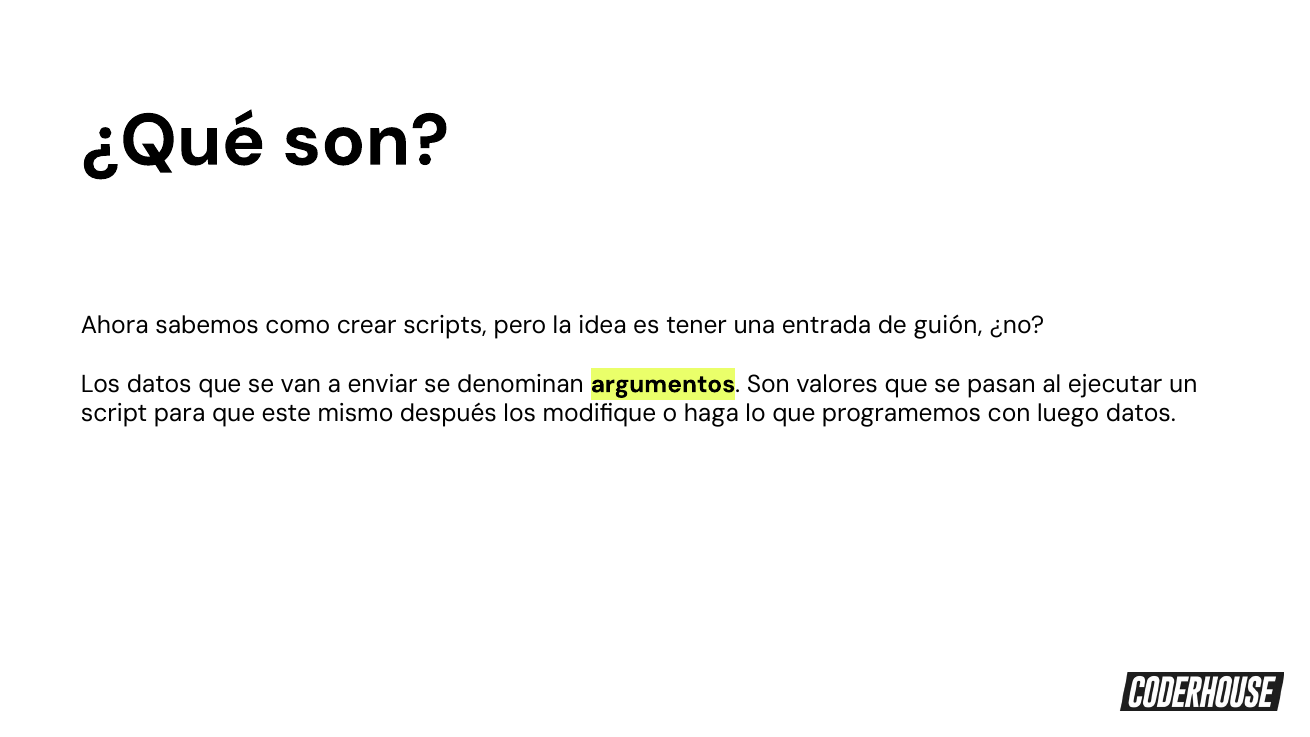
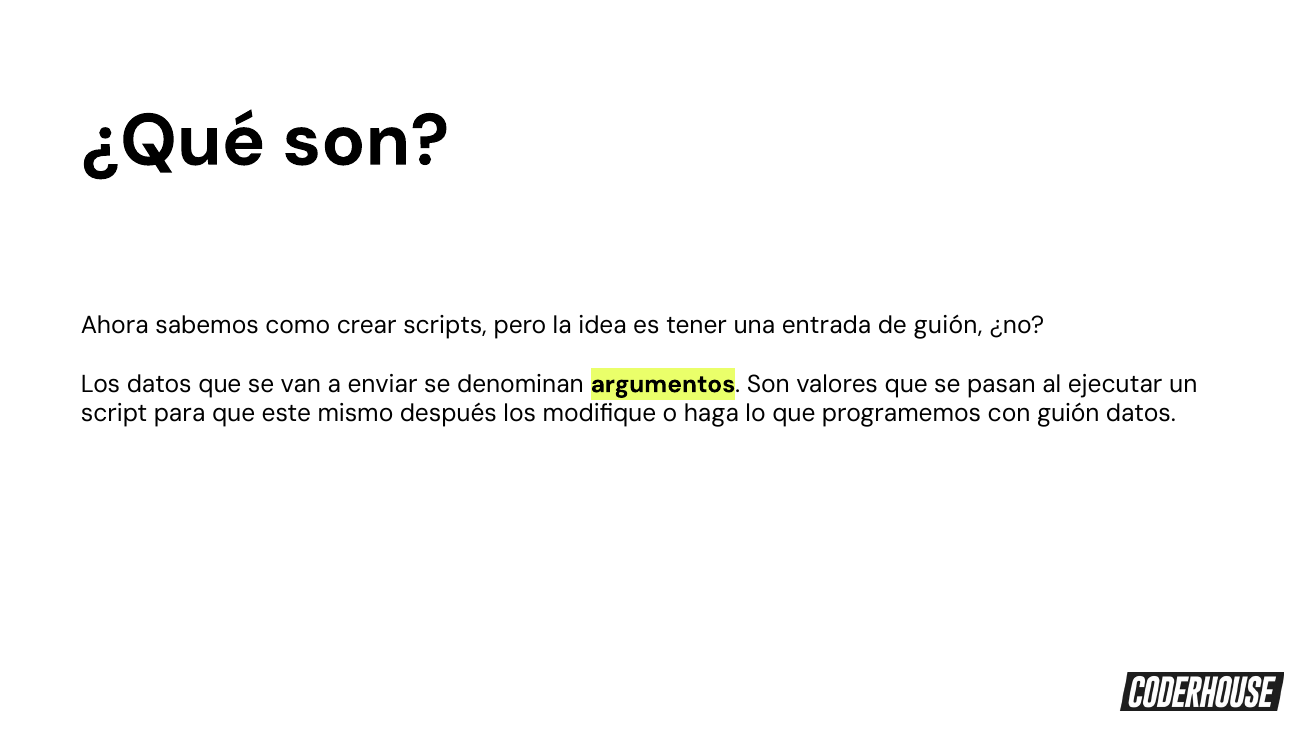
con luego: luego -> guión (1068, 414)
